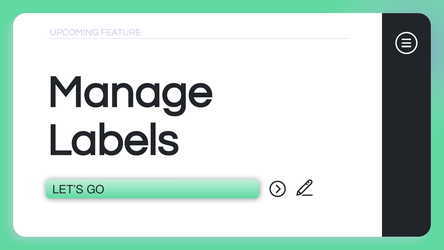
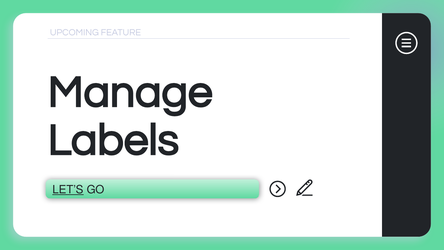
LET’S underline: none -> present (68, 189)
